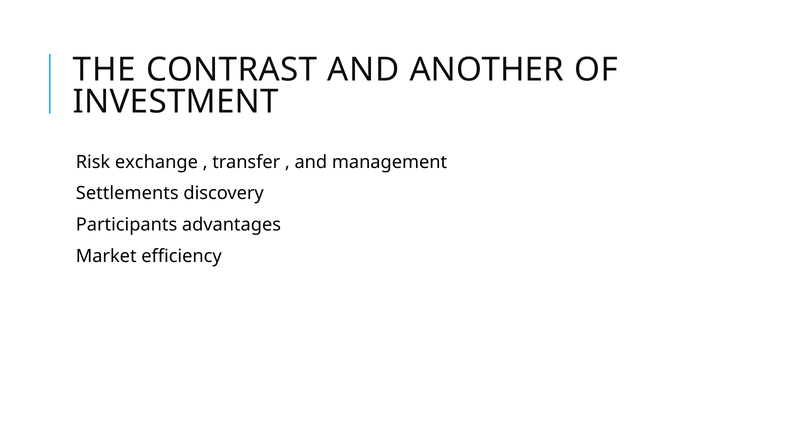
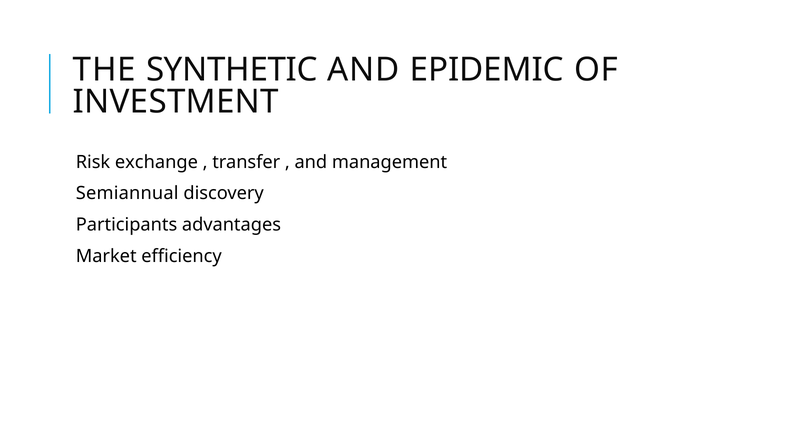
CONTRAST: CONTRAST -> SYNTHETIC (232, 70)
ANOTHER: ANOTHER -> EPIDEMIC (487, 70)
Settlements: Settlements -> Semiannual (127, 193)
